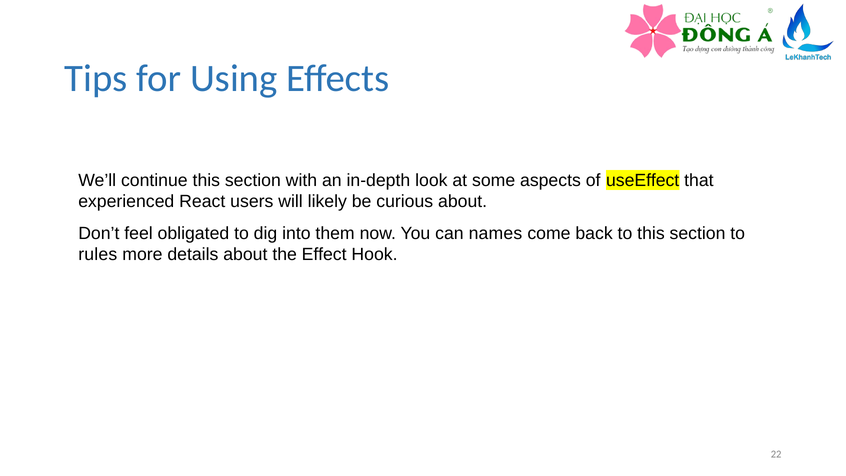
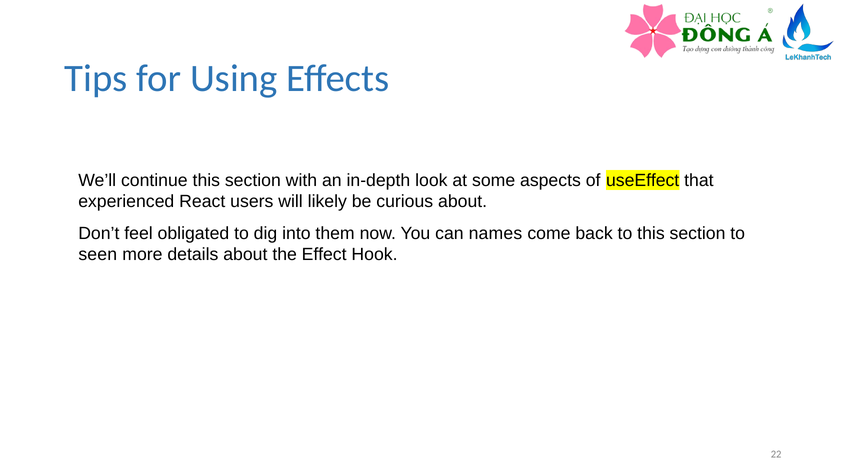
rules: rules -> seen (98, 254)
